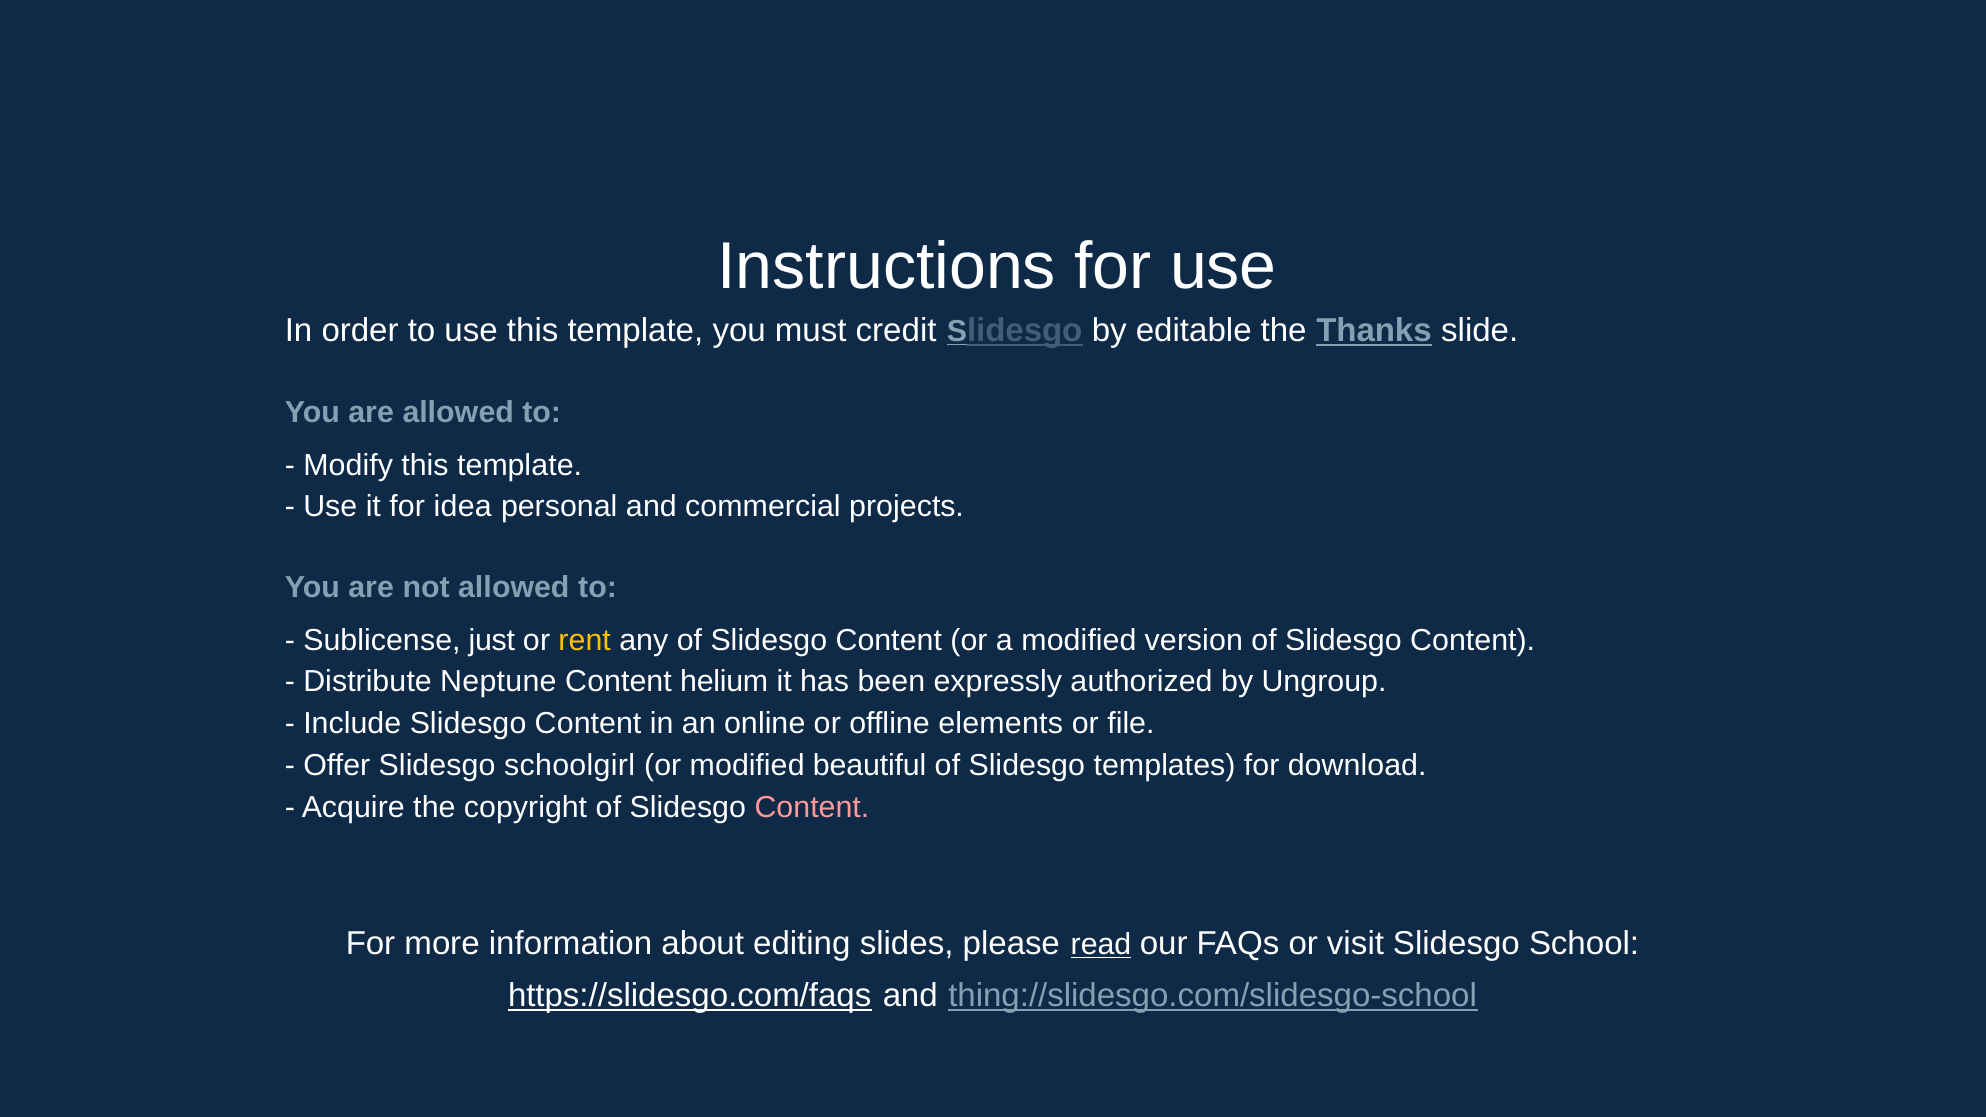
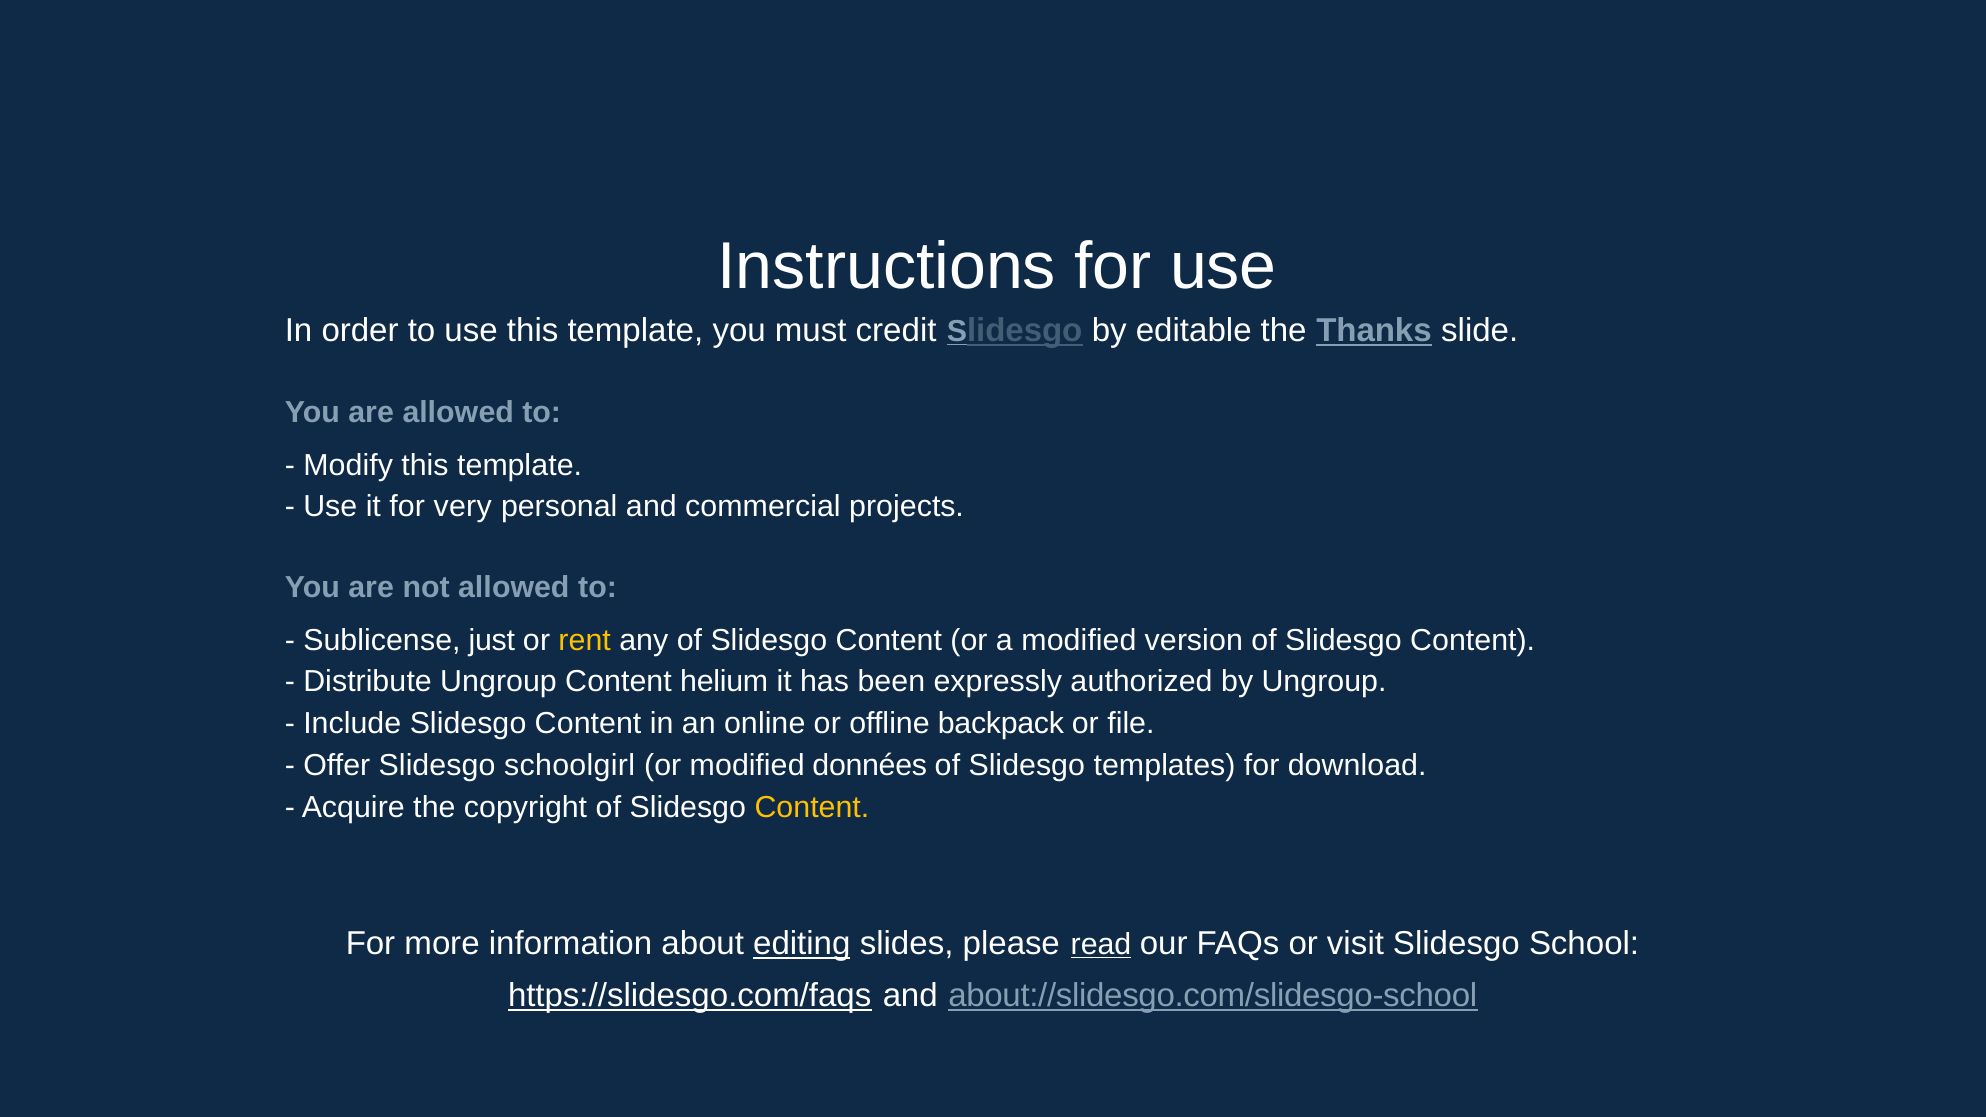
idea: idea -> very (463, 507)
Distribute Neptune: Neptune -> Ungroup (499, 682)
elements: elements -> backpack (1001, 724)
beautiful: beautiful -> données (870, 766)
Content colour: pink -> yellow (812, 808)
editing underline: none -> present (802, 944)
thing://slidesgo.com/slidesgo-school: thing://slidesgo.com/slidesgo-school -> about://slidesgo.com/slidesgo-school (1213, 996)
